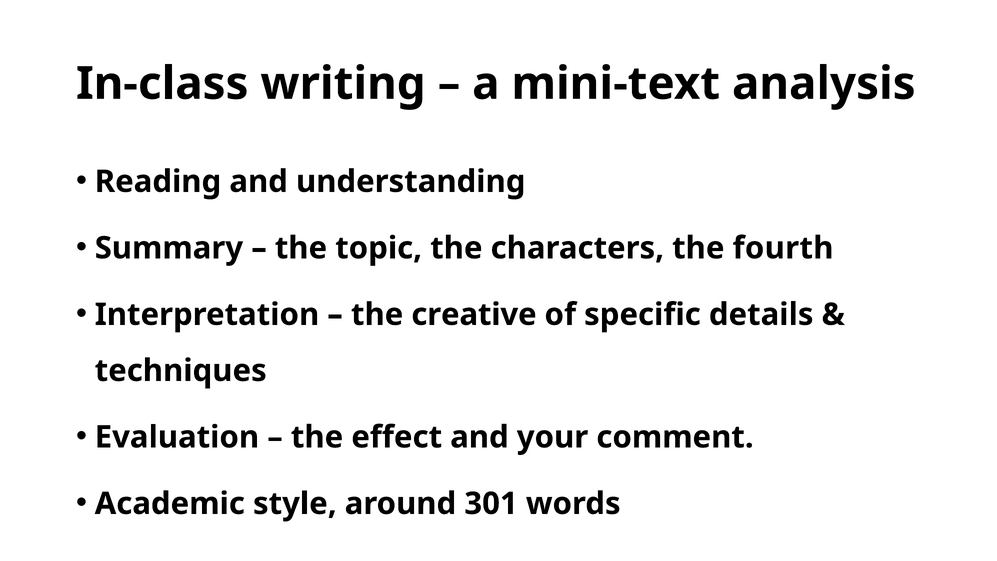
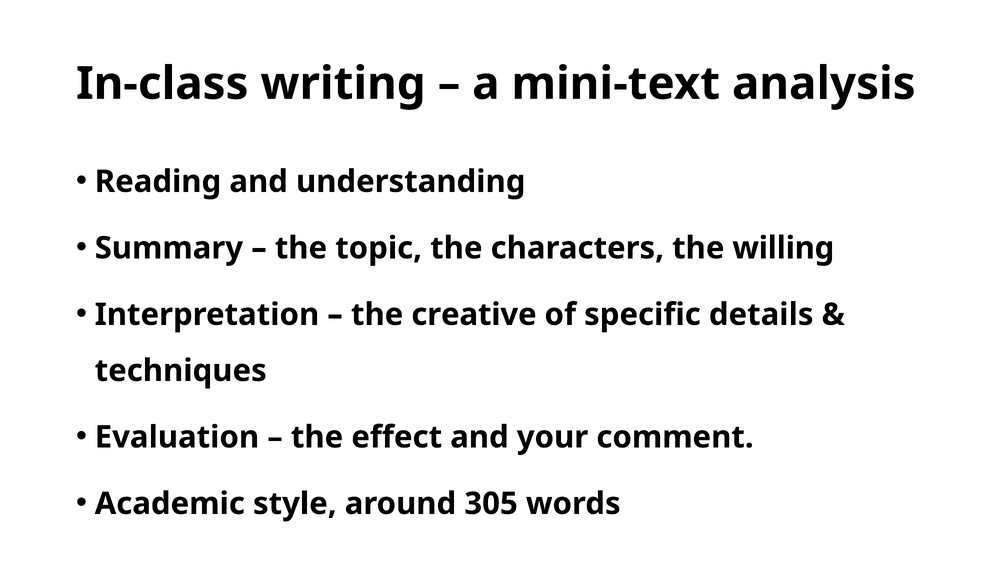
fourth: fourth -> willing (783, 248)
301: 301 -> 305 (491, 504)
